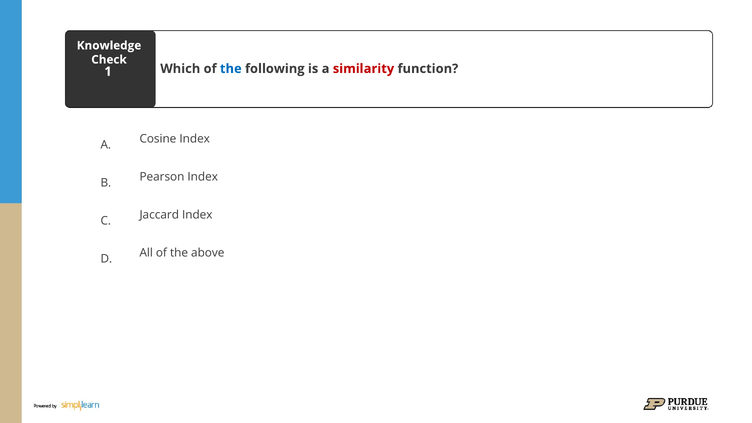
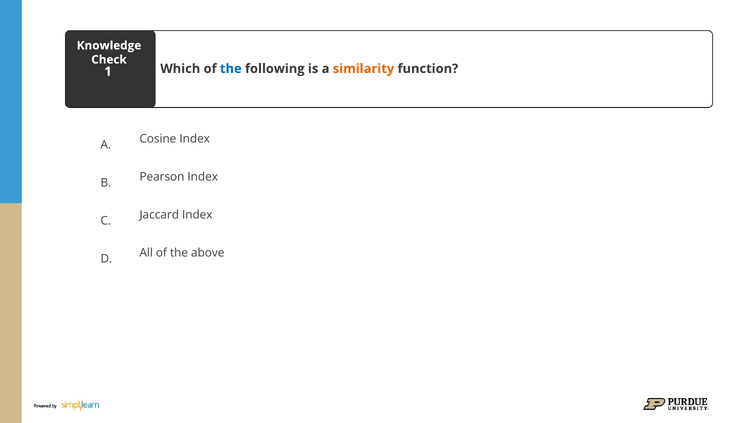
similarity colour: red -> orange (363, 69)
